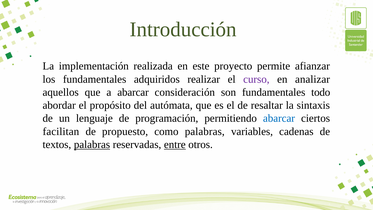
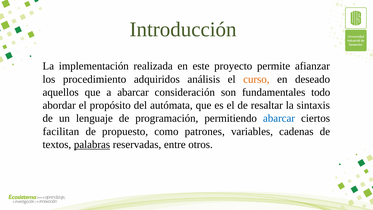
los fundamentales: fundamentales -> procedimiento (95, 79)
realizar: realizar -> análisis (204, 79)
curso colour: purple -> orange (256, 79)
analizar: analizar -> deseado (313, 79)
como palabras: palabras -> patrones (205, 131)
entre underline: present -> none (175, 144)
